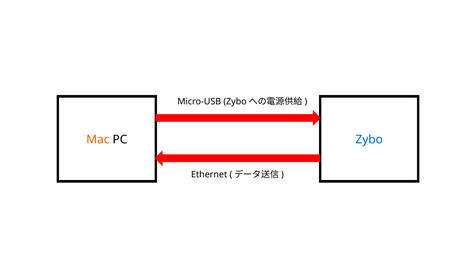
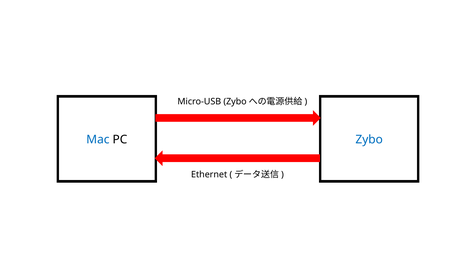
Mac colour: orange -> blue (98, 140)
